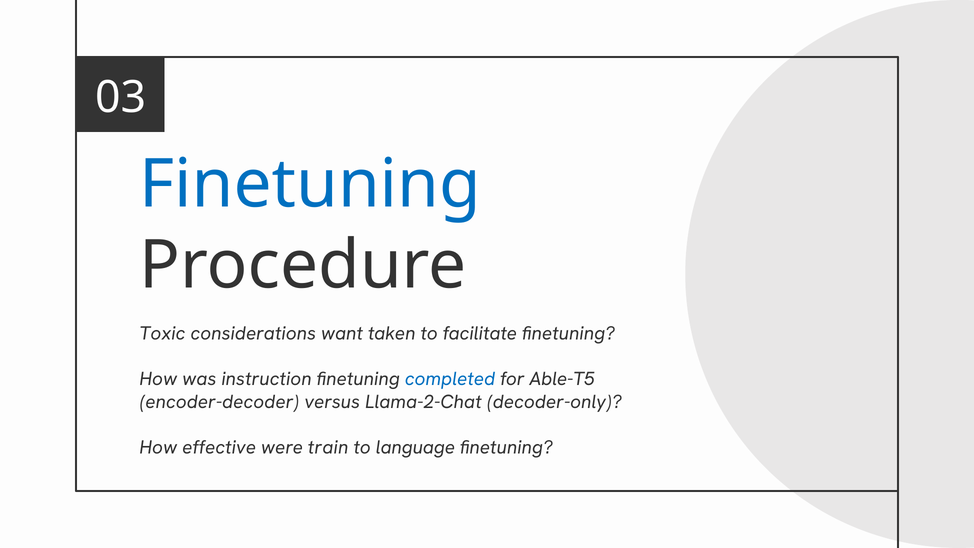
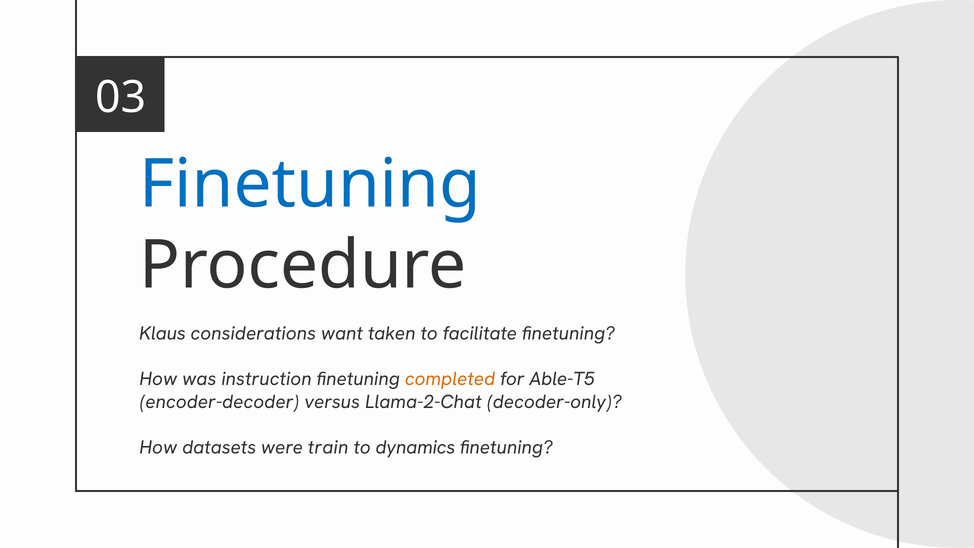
Toxic: Toxic -> Klaus (162, 334)
completed colour: blue -> orange (450, 379)
effective: effective -> datasets (219, 447)
language: language -> dynamics (415, 447)
